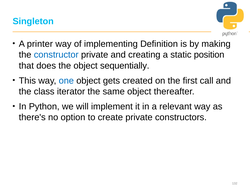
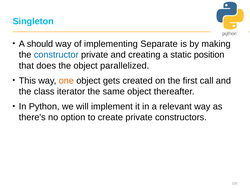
printer: printer -> should (40, 44)
Definition: Definition -> Separate (159, 44)
sequentially: sequentially -> parallelized (125, 65)
one colour: blue -> orange (66, 80)
